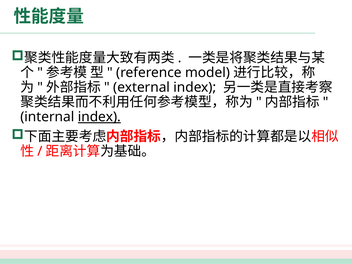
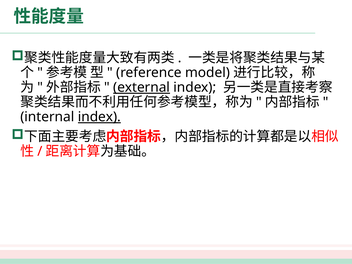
external underline: none -> present (142, 87)
